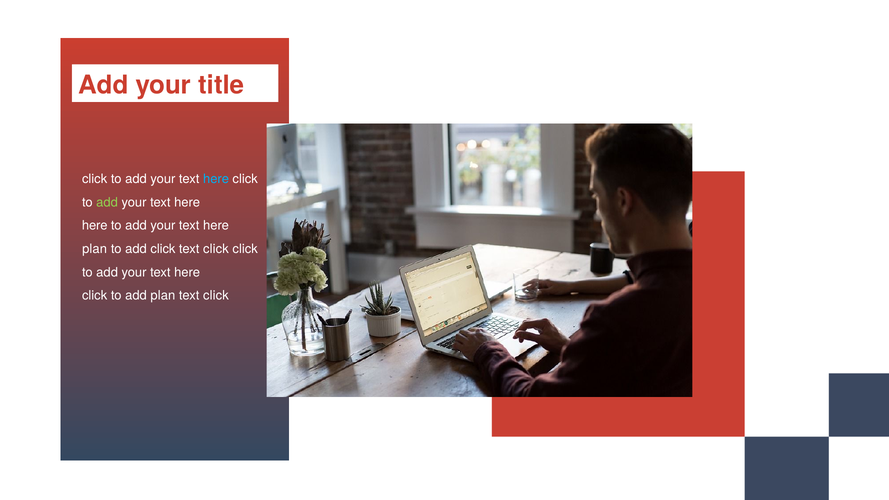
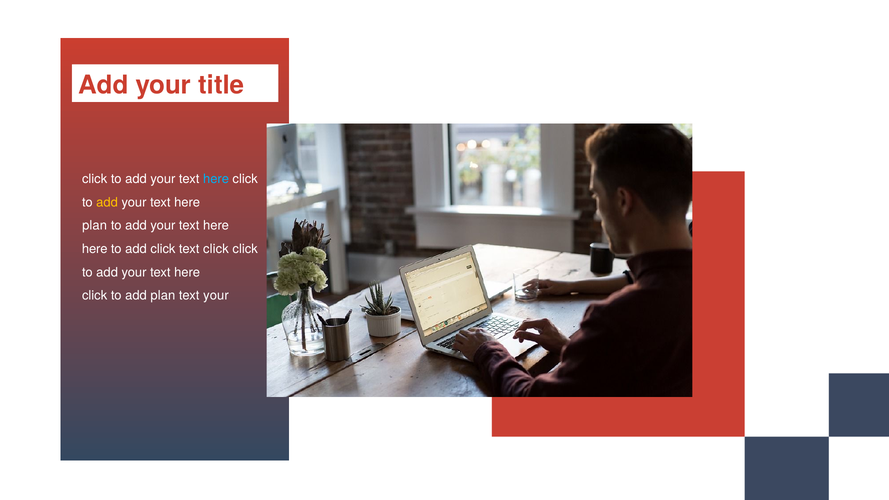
add colour: light green -> yellow (107, 202)
here: here -> plan (95, 226)
plan: plan -> here (95, 249)
click: click -> your (216, 296)
